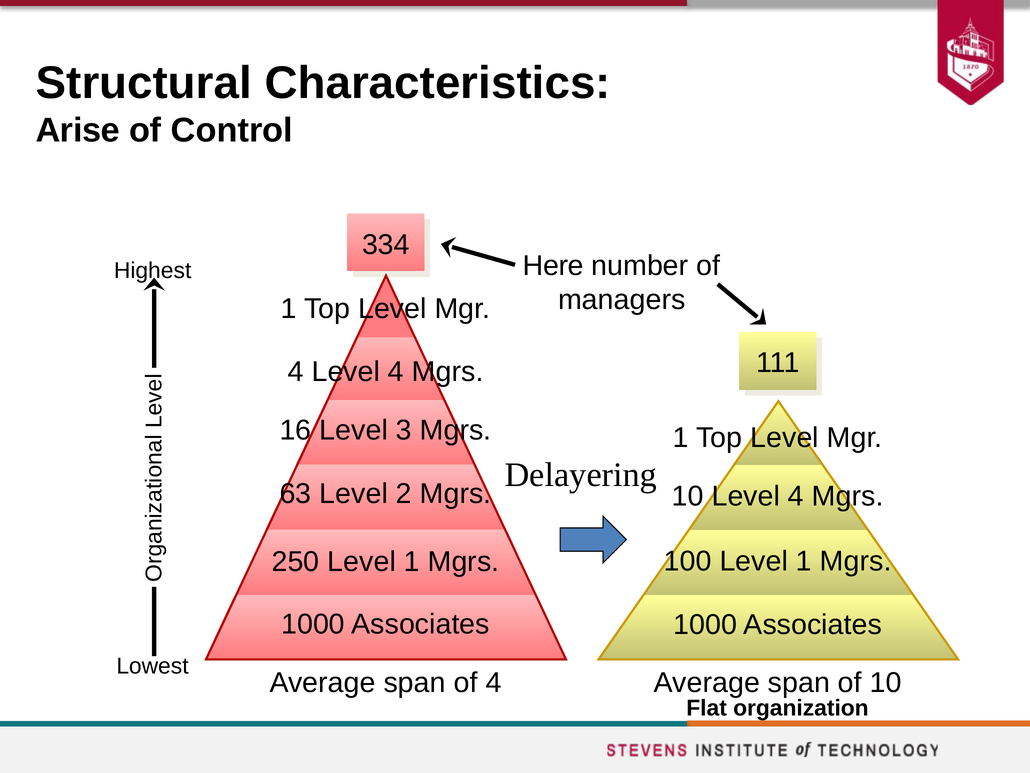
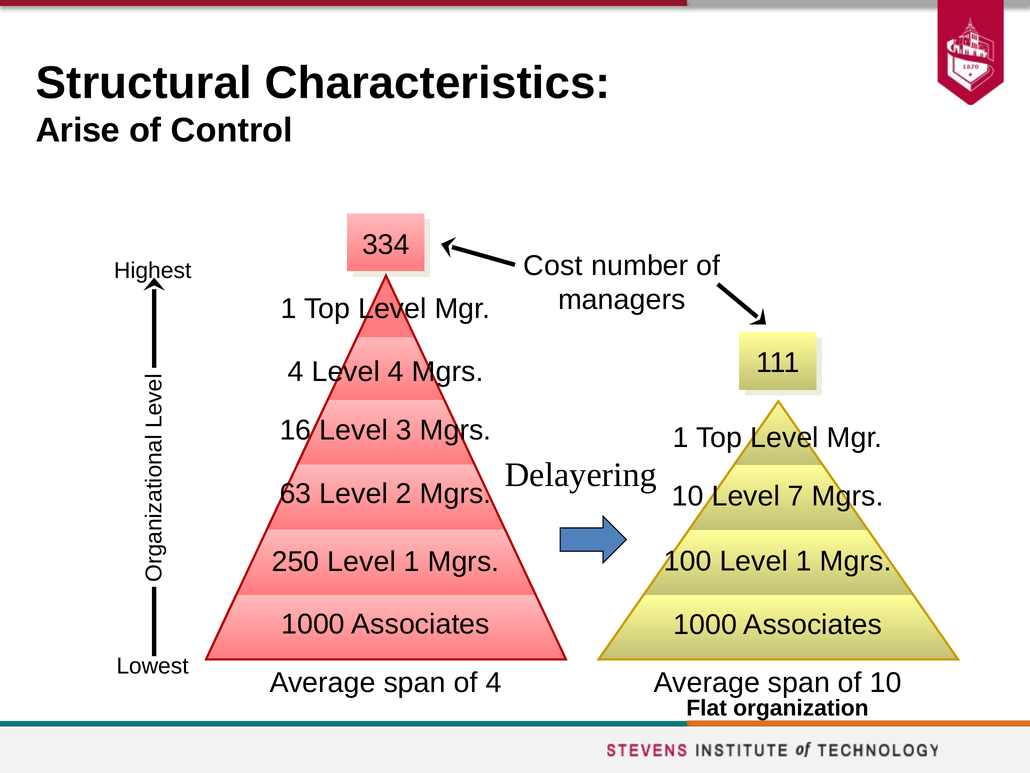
Here: Here -> Cost (553, 265)
10 Level 4: 4 -> 7 (796, 496)
